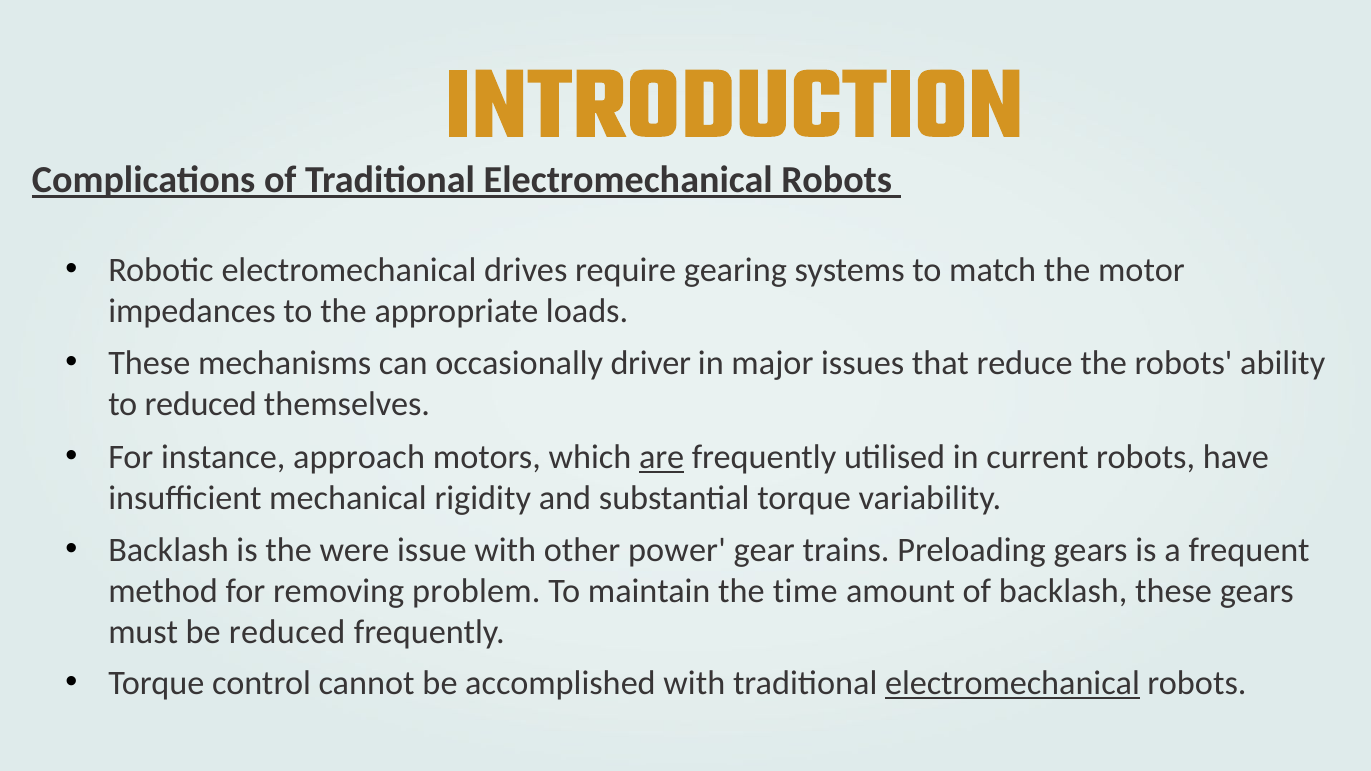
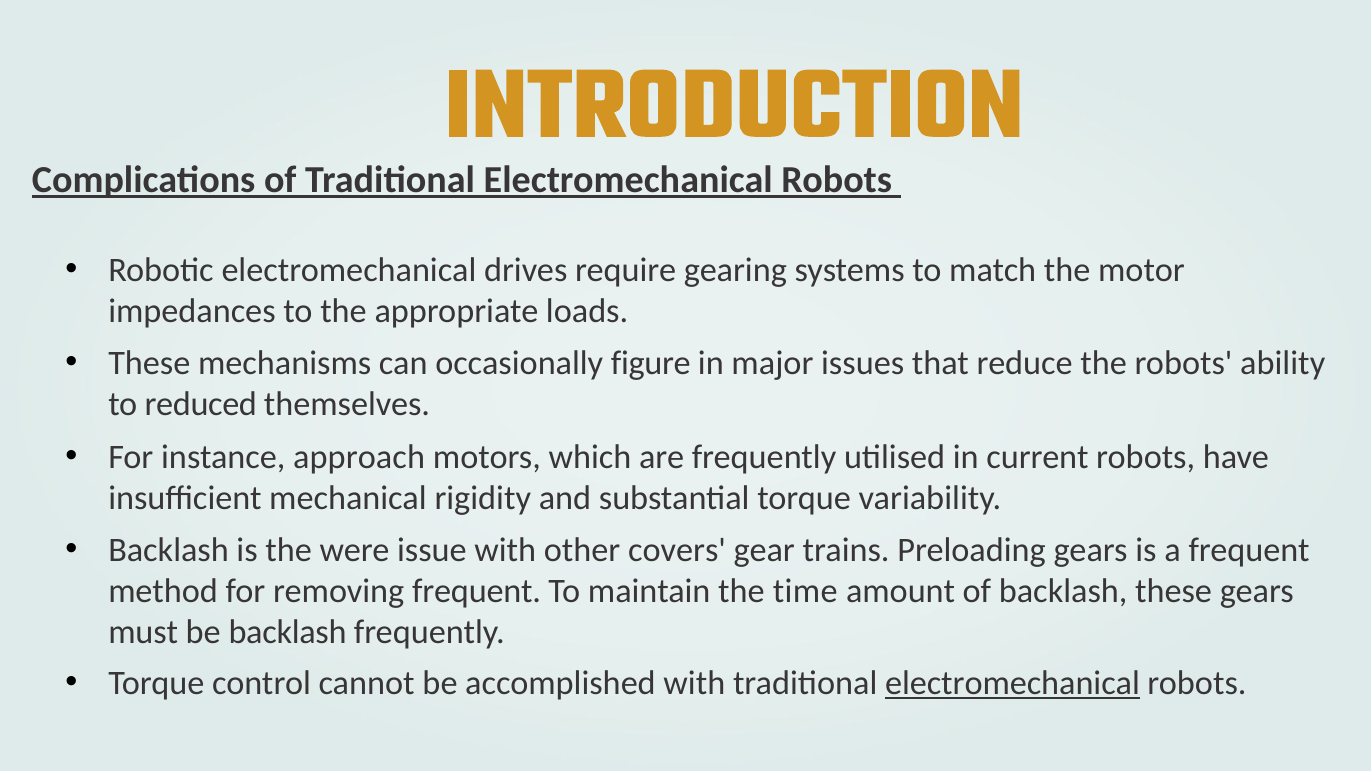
driver: driver -> figure (651, 363)
are underline: present -> none (662, 457)
power: power -> covers (677, 551)
removing problem: problem -> frequent (477, 592)
be reduced: reduced -> backlash (288, 633)
